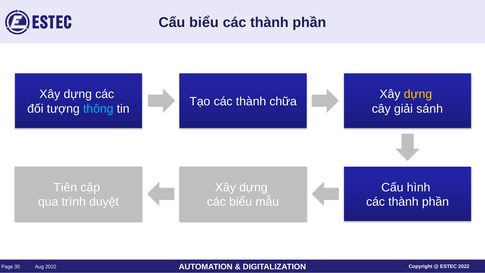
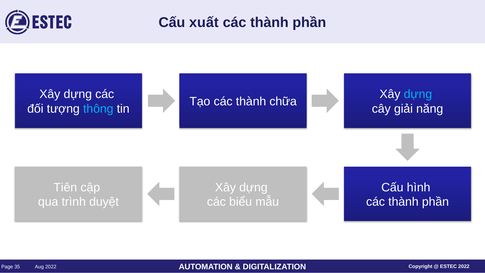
Cấu biểu: biểu -> xuất (204, 23)
dựng colour: yellow -> light blue (418, 94)
sánh: sánh -> năng (430, 109)
